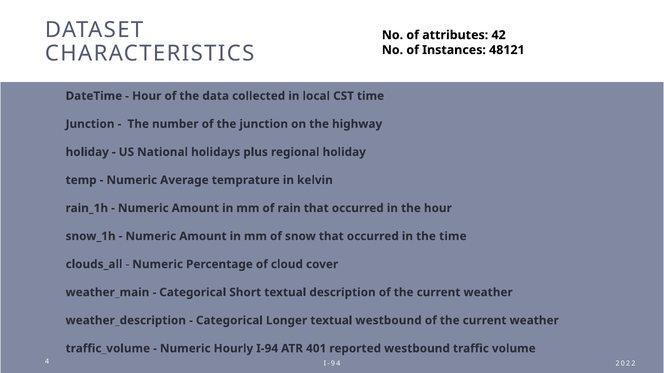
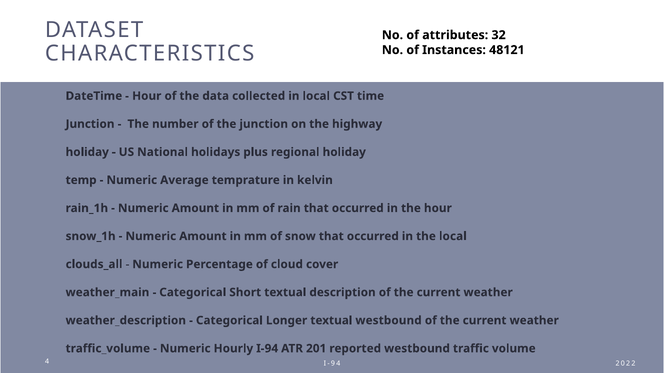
42: 42 -> 32 (499, 35)
the time: time -> local (453, 237)
401: 401 -> 201 (316, 349)
